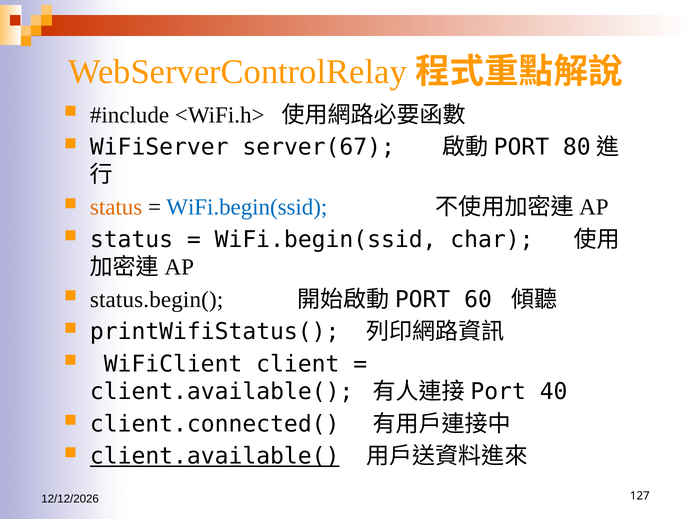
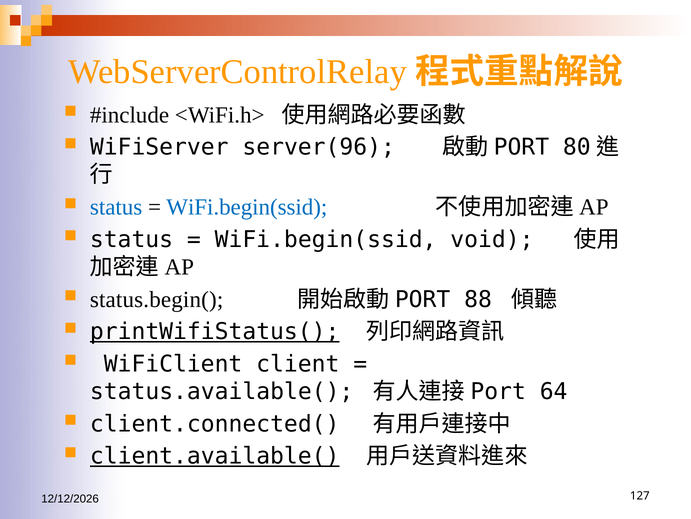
server(67: server(67 -> server(96 (319, 147)
status colour: orange -> blue (116, 207)
char: char -> void (492, 239)
60: 60 -> 88 (478, 299)
printWifiStatus( underline: none -> present (215, 331)
client.available(: client.available( -> status.available( (222, 391)
40: 40 -> 64 (554, 391)
